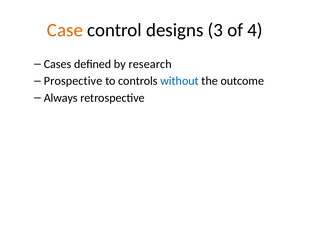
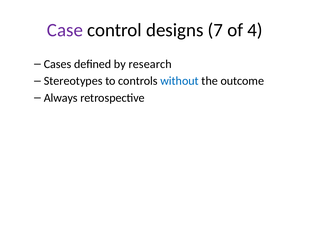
Case colour: orange -> purple (65, 30)
3: 3 -> 7 (215, 30)
Prospective: Prospective -> Stereotypes (73, 81)
